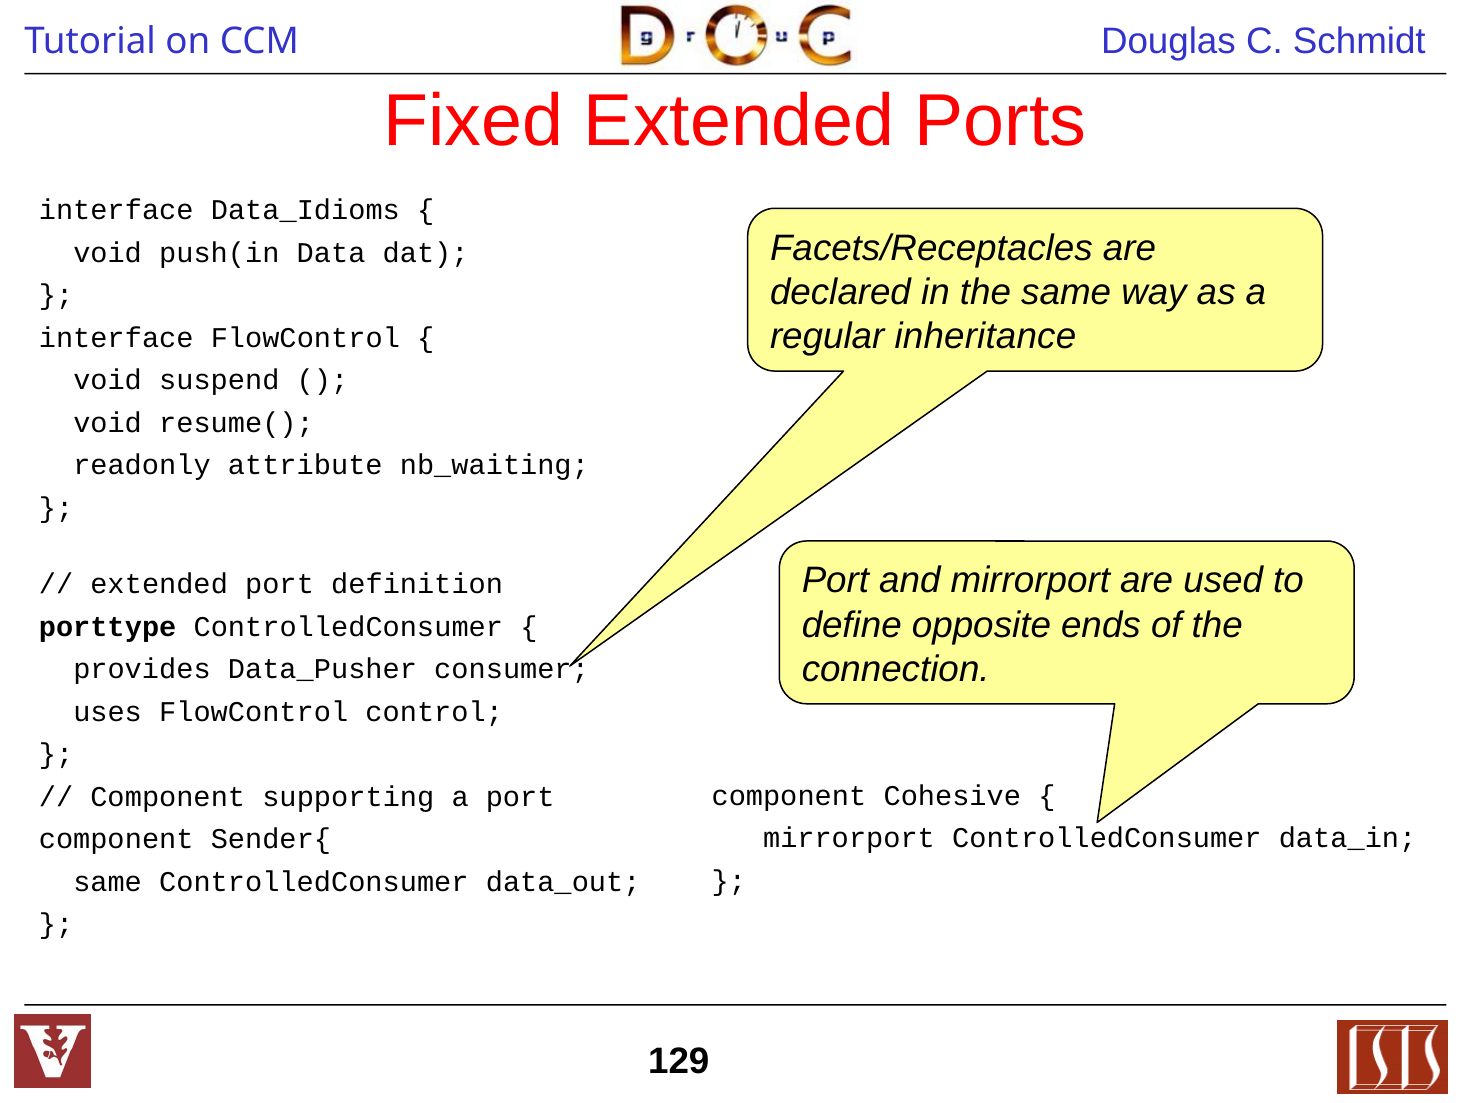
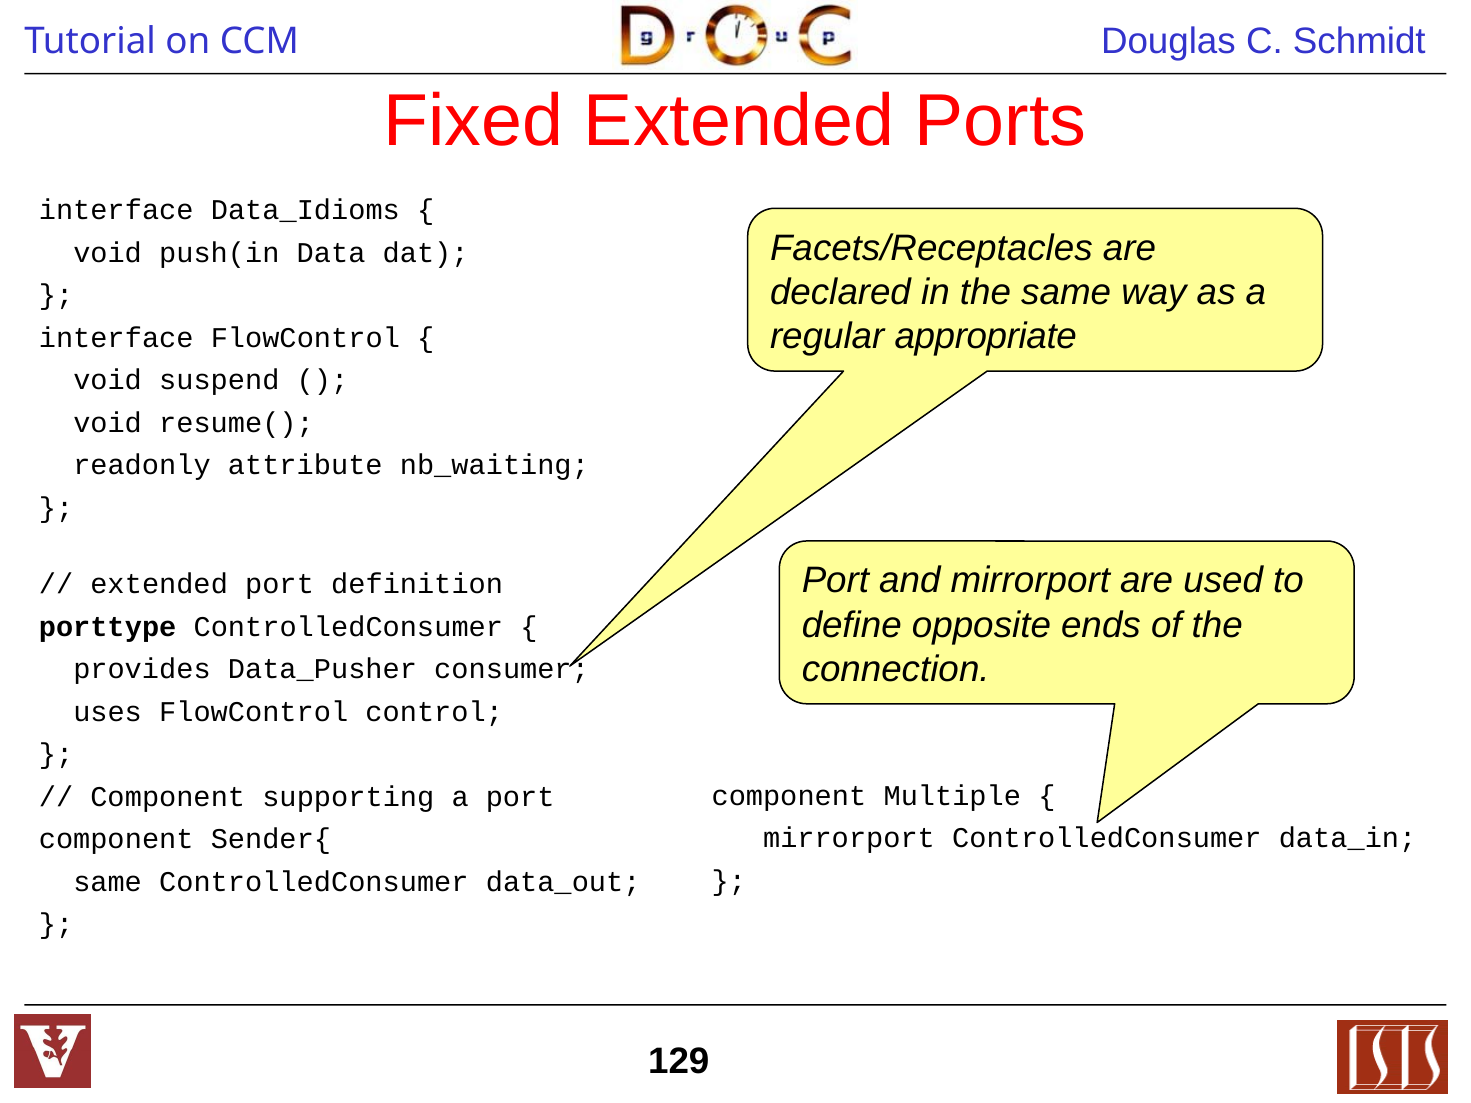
inheritance: inheritance -> appropriate (986, 336)
Cohesive: Cohesive -> Multiple (952, 796)
